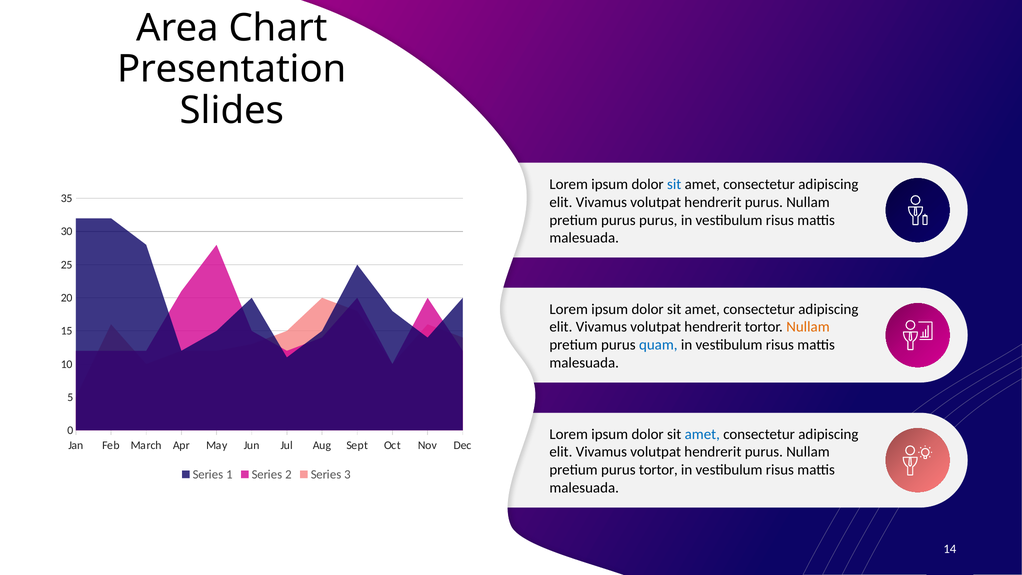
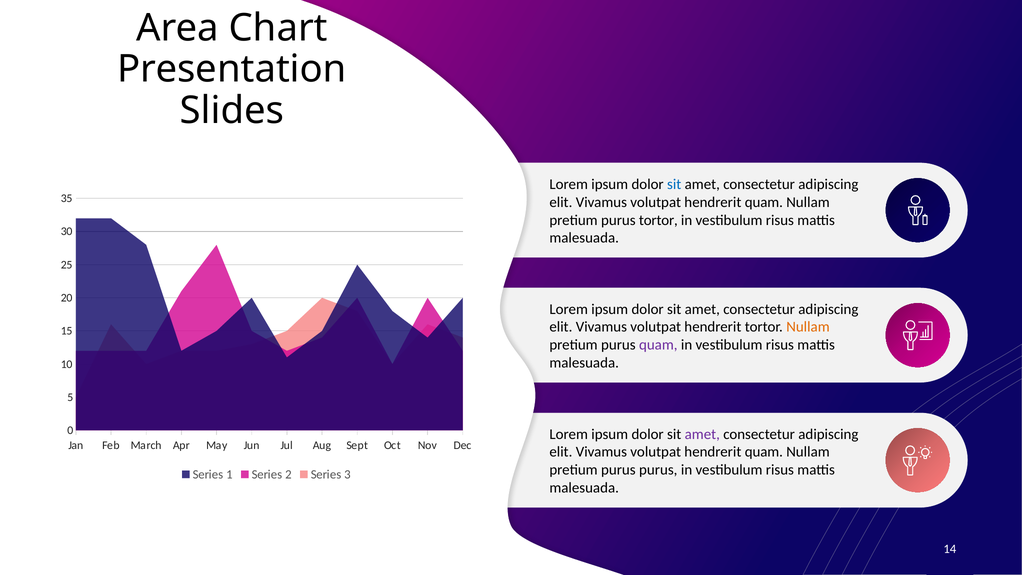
purus: purus -> quam (764, 202)
purus: purus -> tortor (658, 220)
quam colour: blue -> purple (658, 345)
amet colour: blue -> purple (702, 434)
purus: purus -> quam (764, 452)
tortor: tortor -> purus (658, 470)
